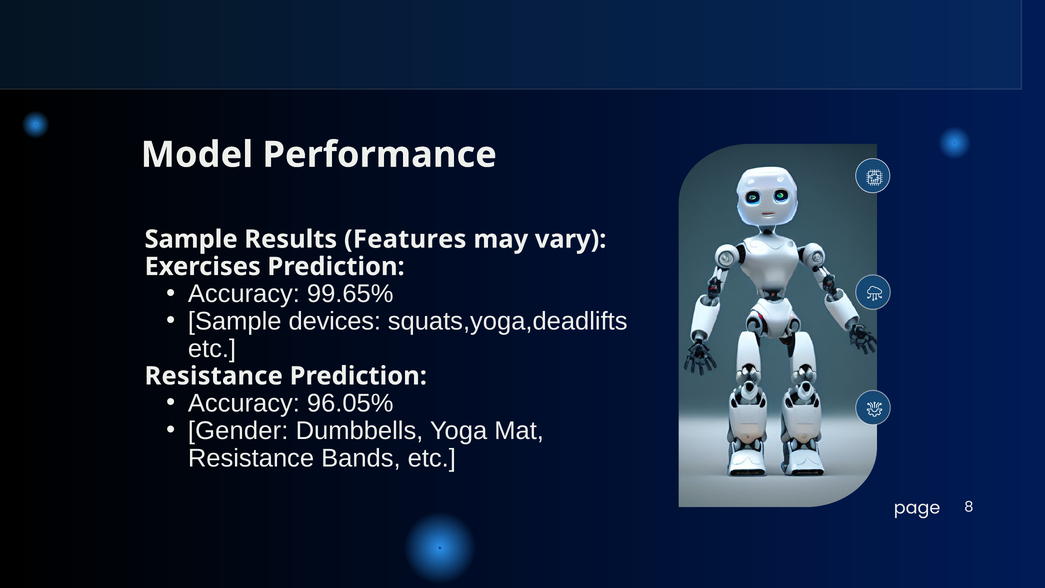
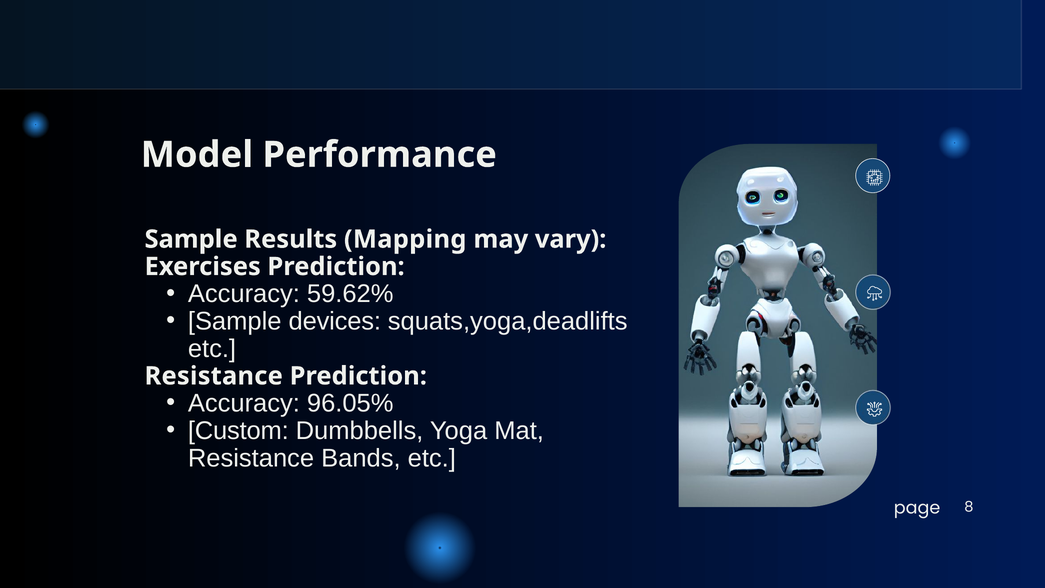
Features: Features -> Mapping (405, 239)
99.65%: 99.65% -> 59.62% (350, 294)
Gender: Gender -> Custom (238, 431)
